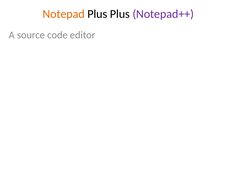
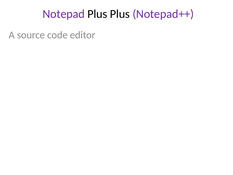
Notepad colour: orange -> purple (64, 14)
